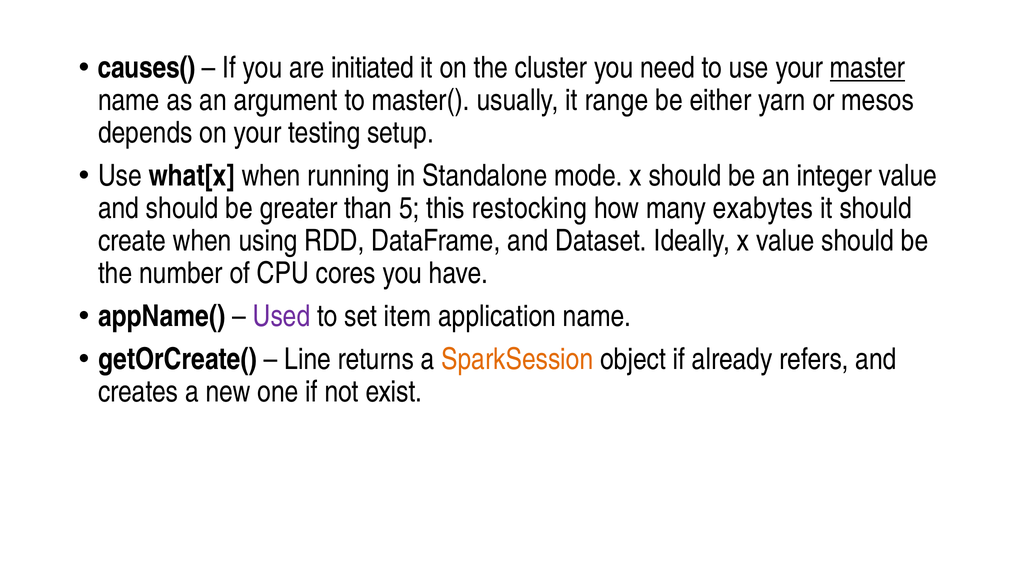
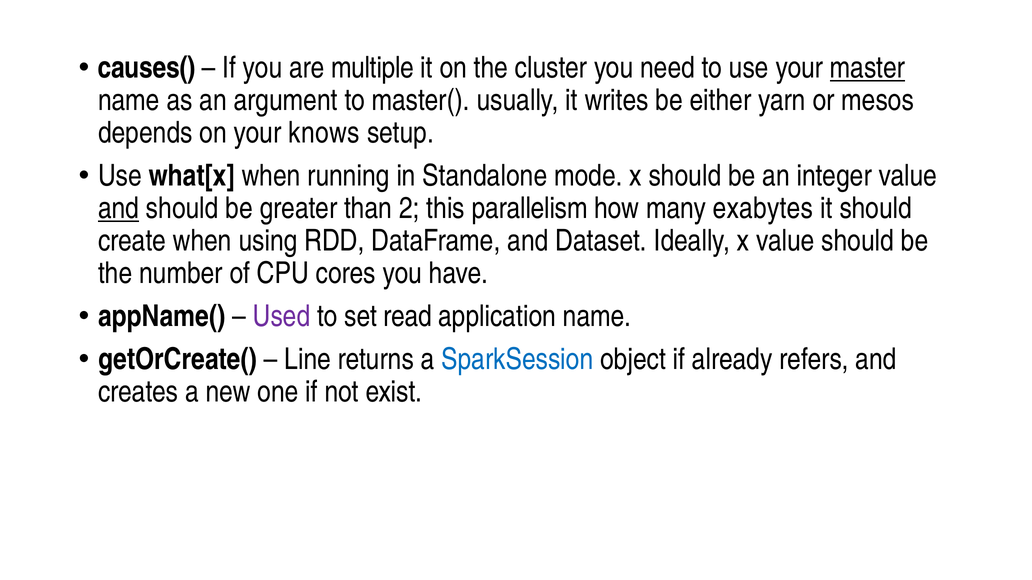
initiated: initiated -> multiple (373, 68)
range: range -> writes (617, 100)
testing: testing -> knows (324, 133)
and underline: none -> present (119, 208)
5: 5 -> 2 (409, 208)
restocking: restocking -> parallelism (530, 208)
item: item -> read (408, 317)
SparkSession colour: orange -> blue (517, 360)
